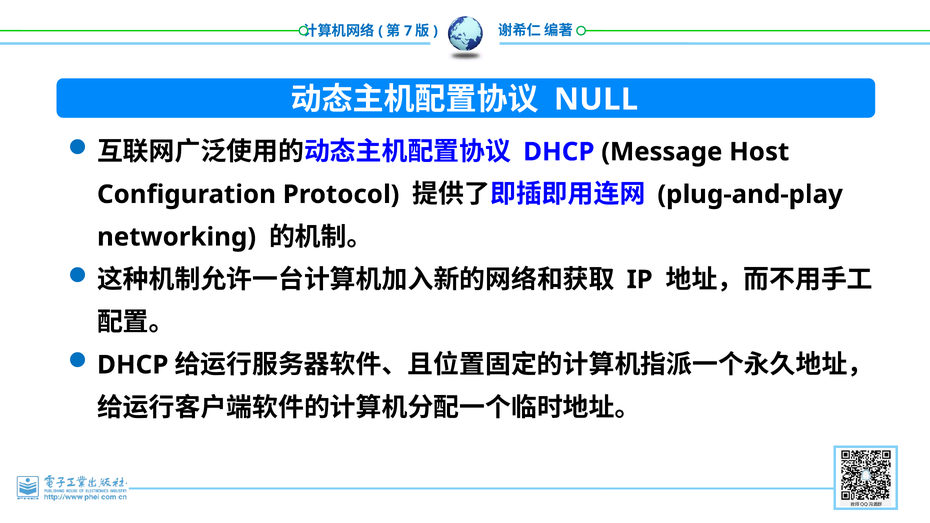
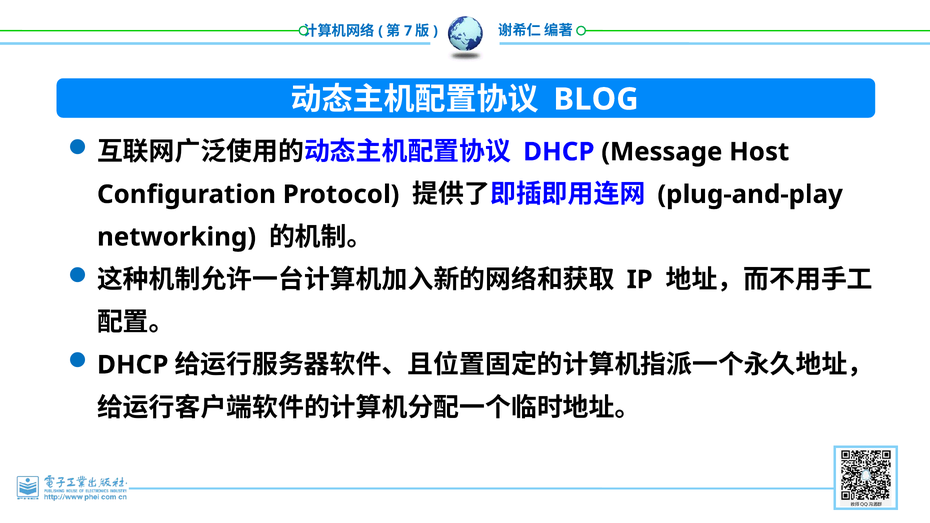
NULL: NULL -> BLOG (596, 99)
